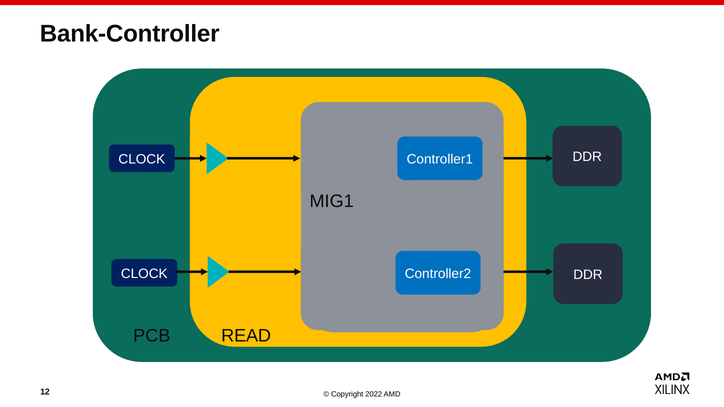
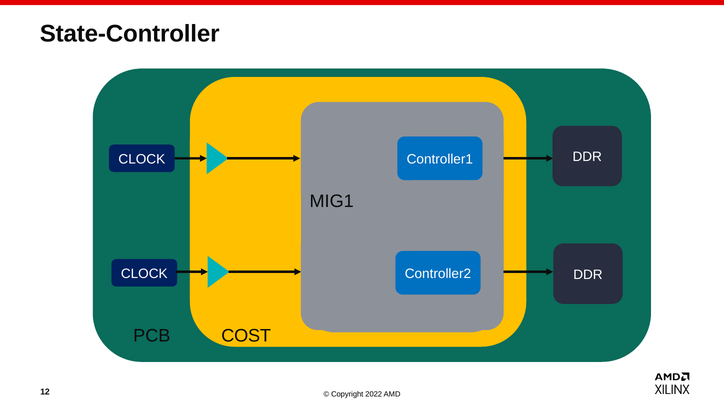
Bank-Controller: Bank-Controller -> State-Controller (130, 34)
READ: READ -> COST (246, 336)
